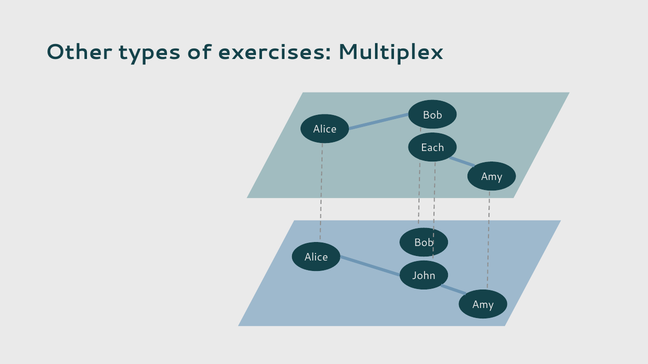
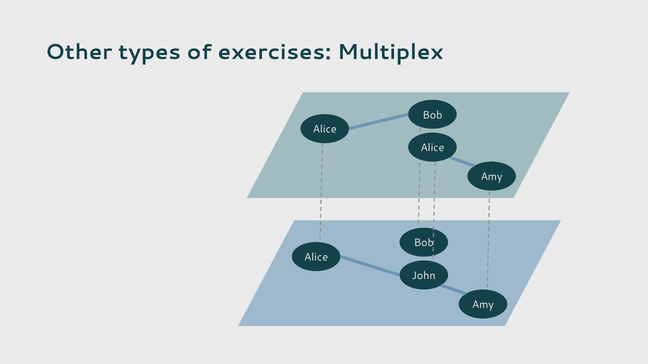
Each: Each -> Alice (432, 148)
